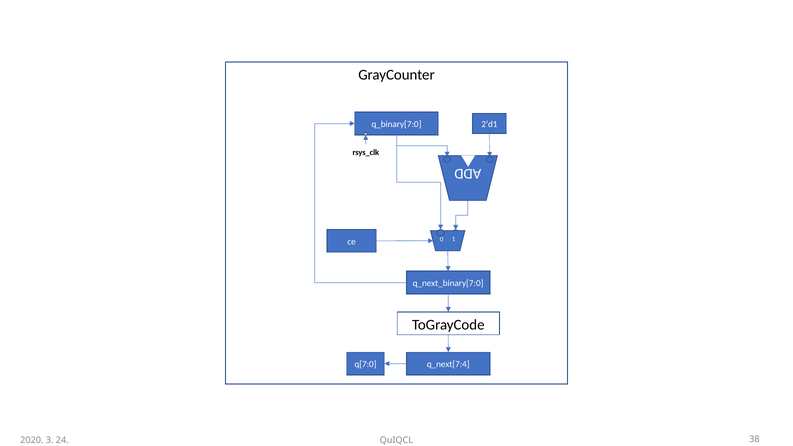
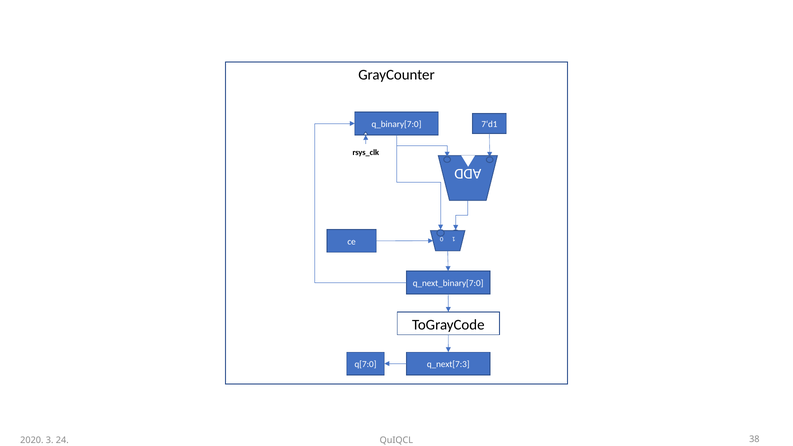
2‘d1: 2‘d1 -> 7‘d1 (489, 124)
q_next[7:4: q_next[7:4 -> q_next[7:3 (448, 364)
